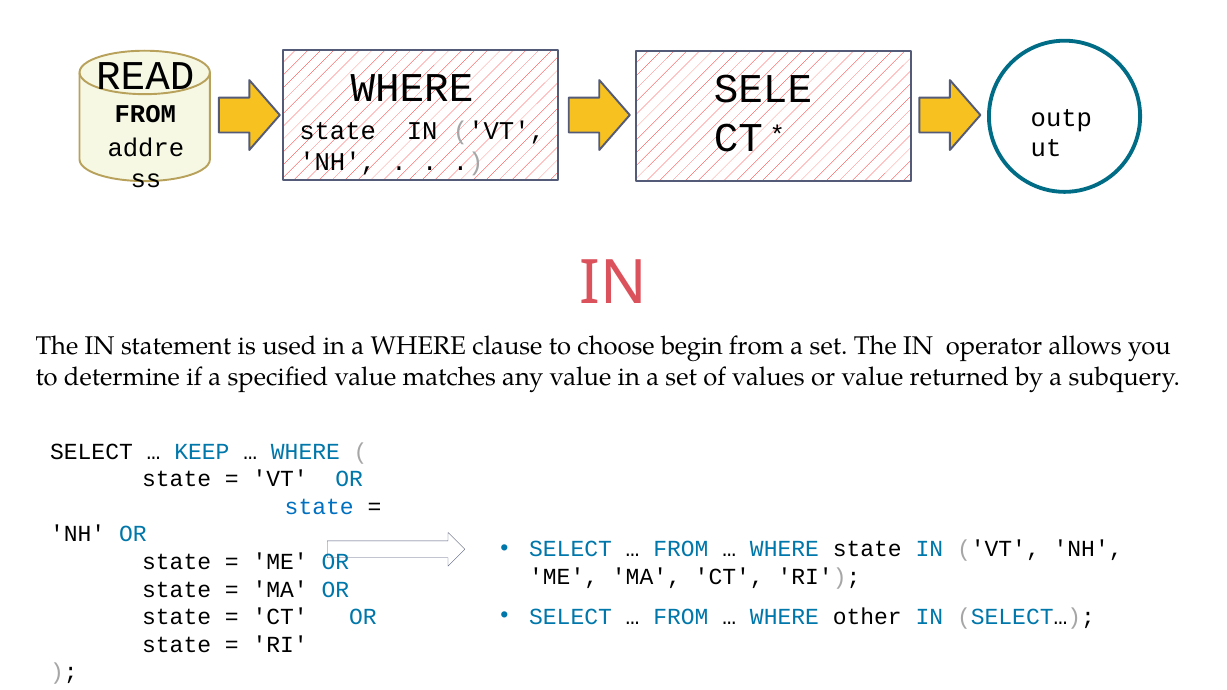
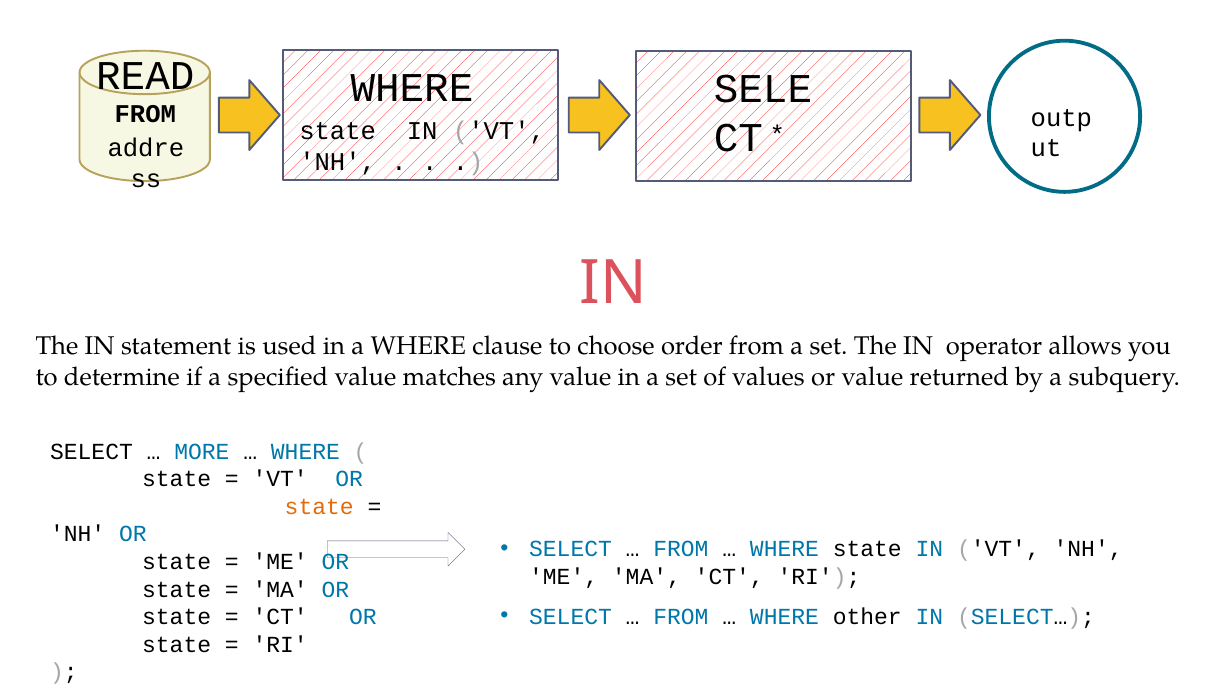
begin: begin -> order (692, 347)
KEEP: KEEP -> MORE (202, 452)
state colour: blue -> orange (319, 507)
